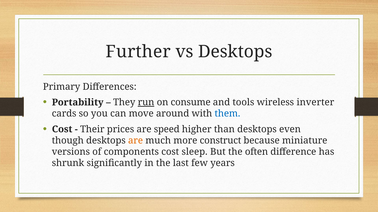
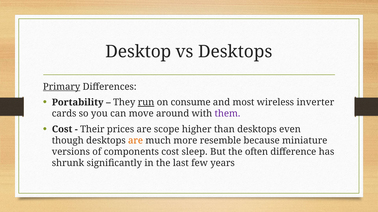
Further: Further -> Desktop (138, 52)
Primary underline: none -> present (62, 87)
tools: tools -> most (243, 103)
them colour: blue -> purple (227, 114)
speed: speed -> scope (167, 130)
construct: construct -> resemble (220, 141)
